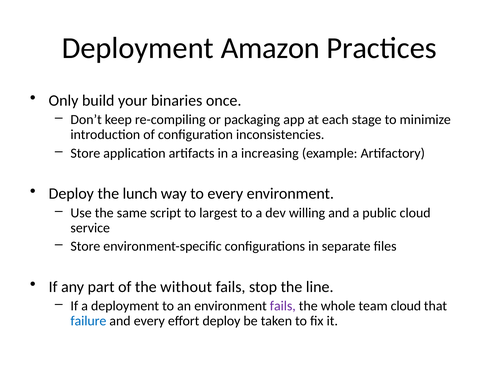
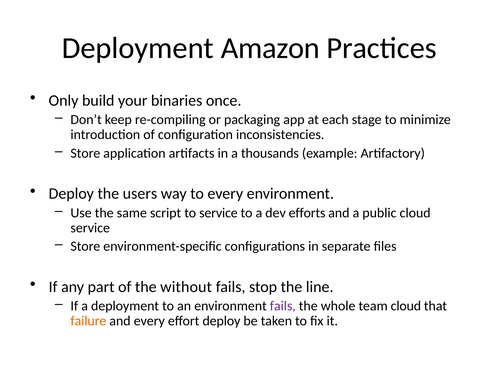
increasing: increasing -> thousands (270, 153)
lunch: lunch -> users (140, 194)
to largest: largest -> service (218, 213)
willing: willing -> efforts (307, 213)
failure colour: blue -> orange (88, 321)
